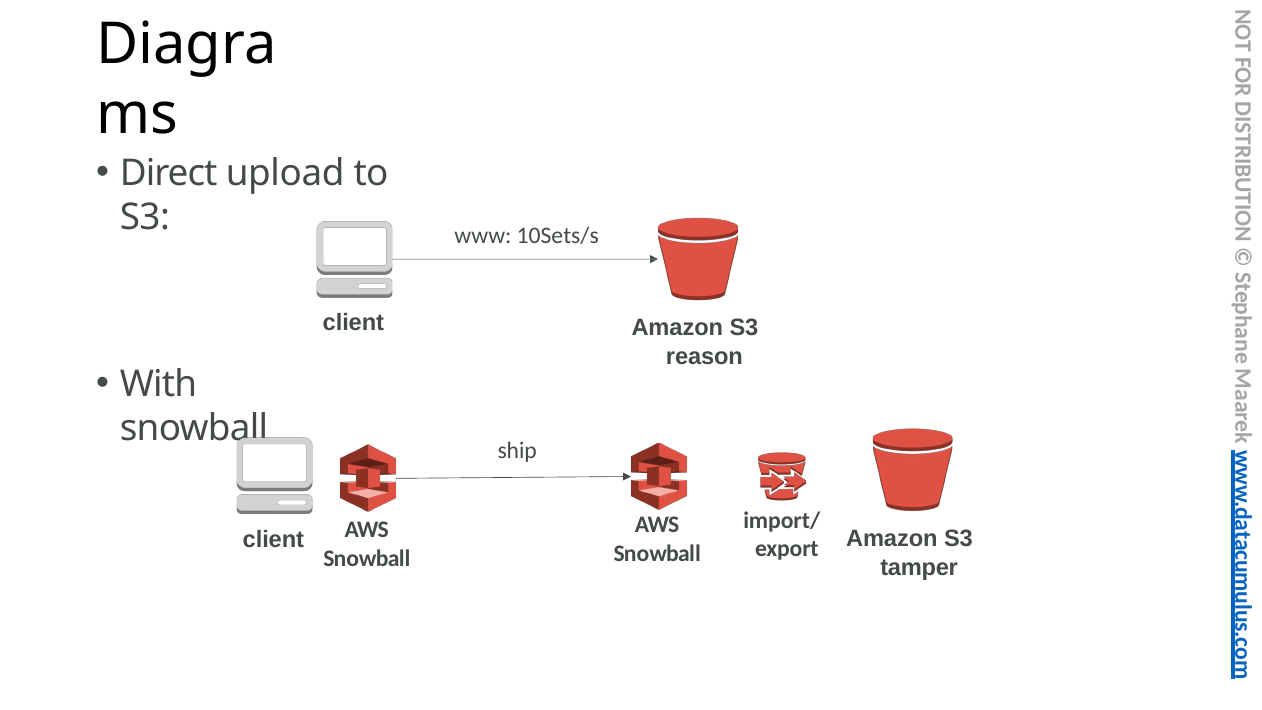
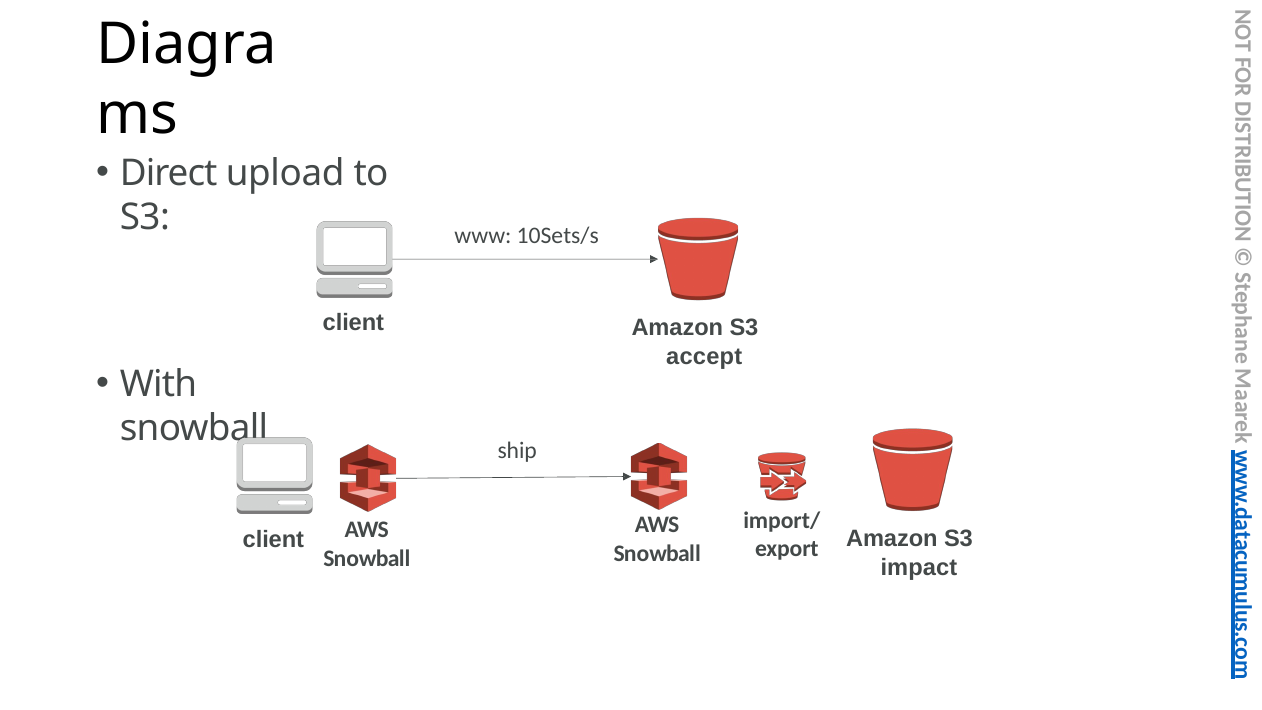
reason: reason -> accept (704, 356)
tamper: tamper -> impact (919, 567)
